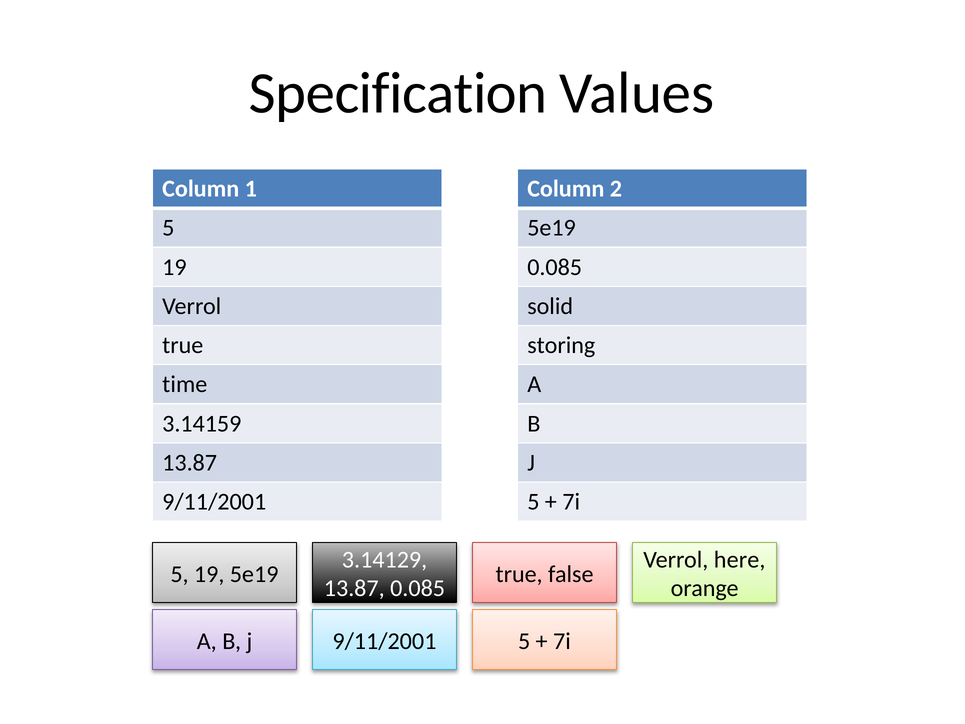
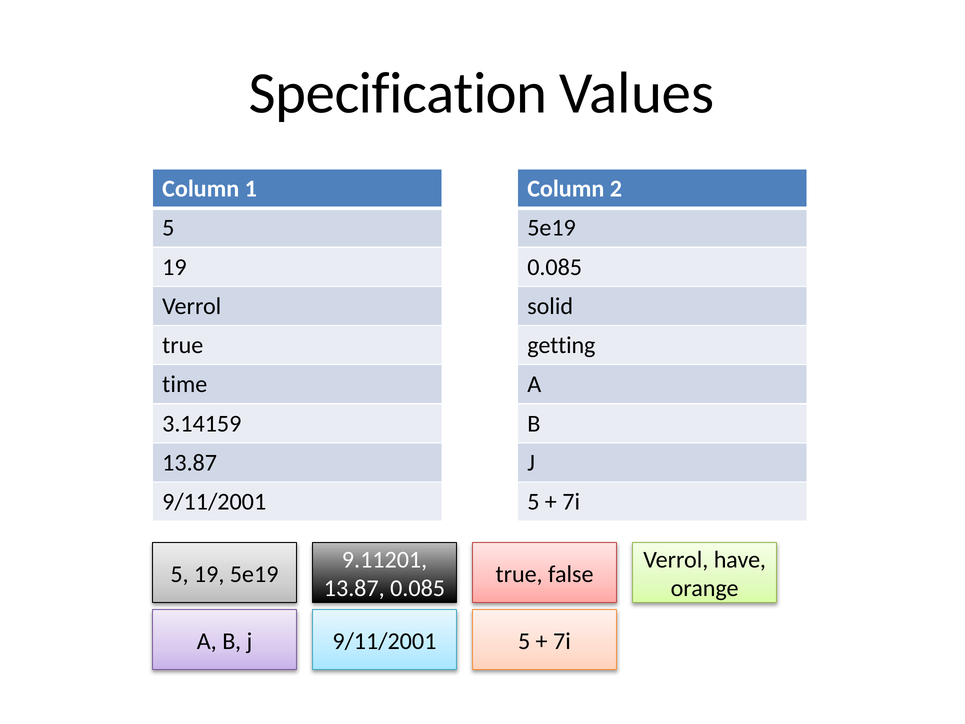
storing: storing -> getting (561, 345)
3.14129: 3.14129 -> 9.11201 (385, 559)
here: here -> have (740, 559)
